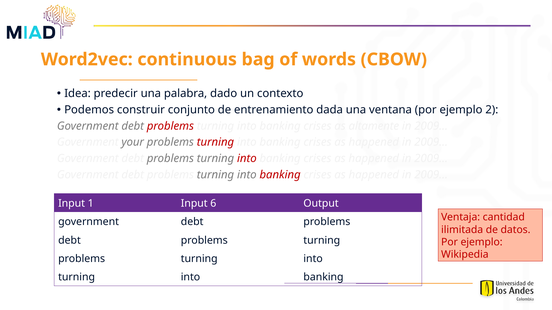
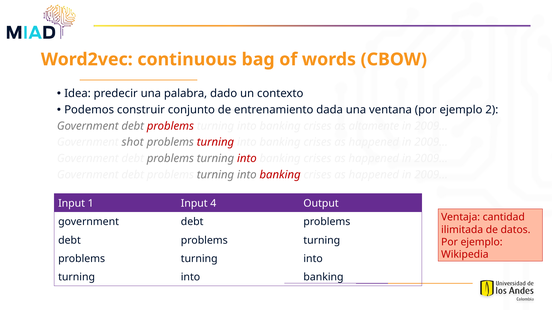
your: your -> shot (133, 142)
6: 6 -> 4 (213, 204)
